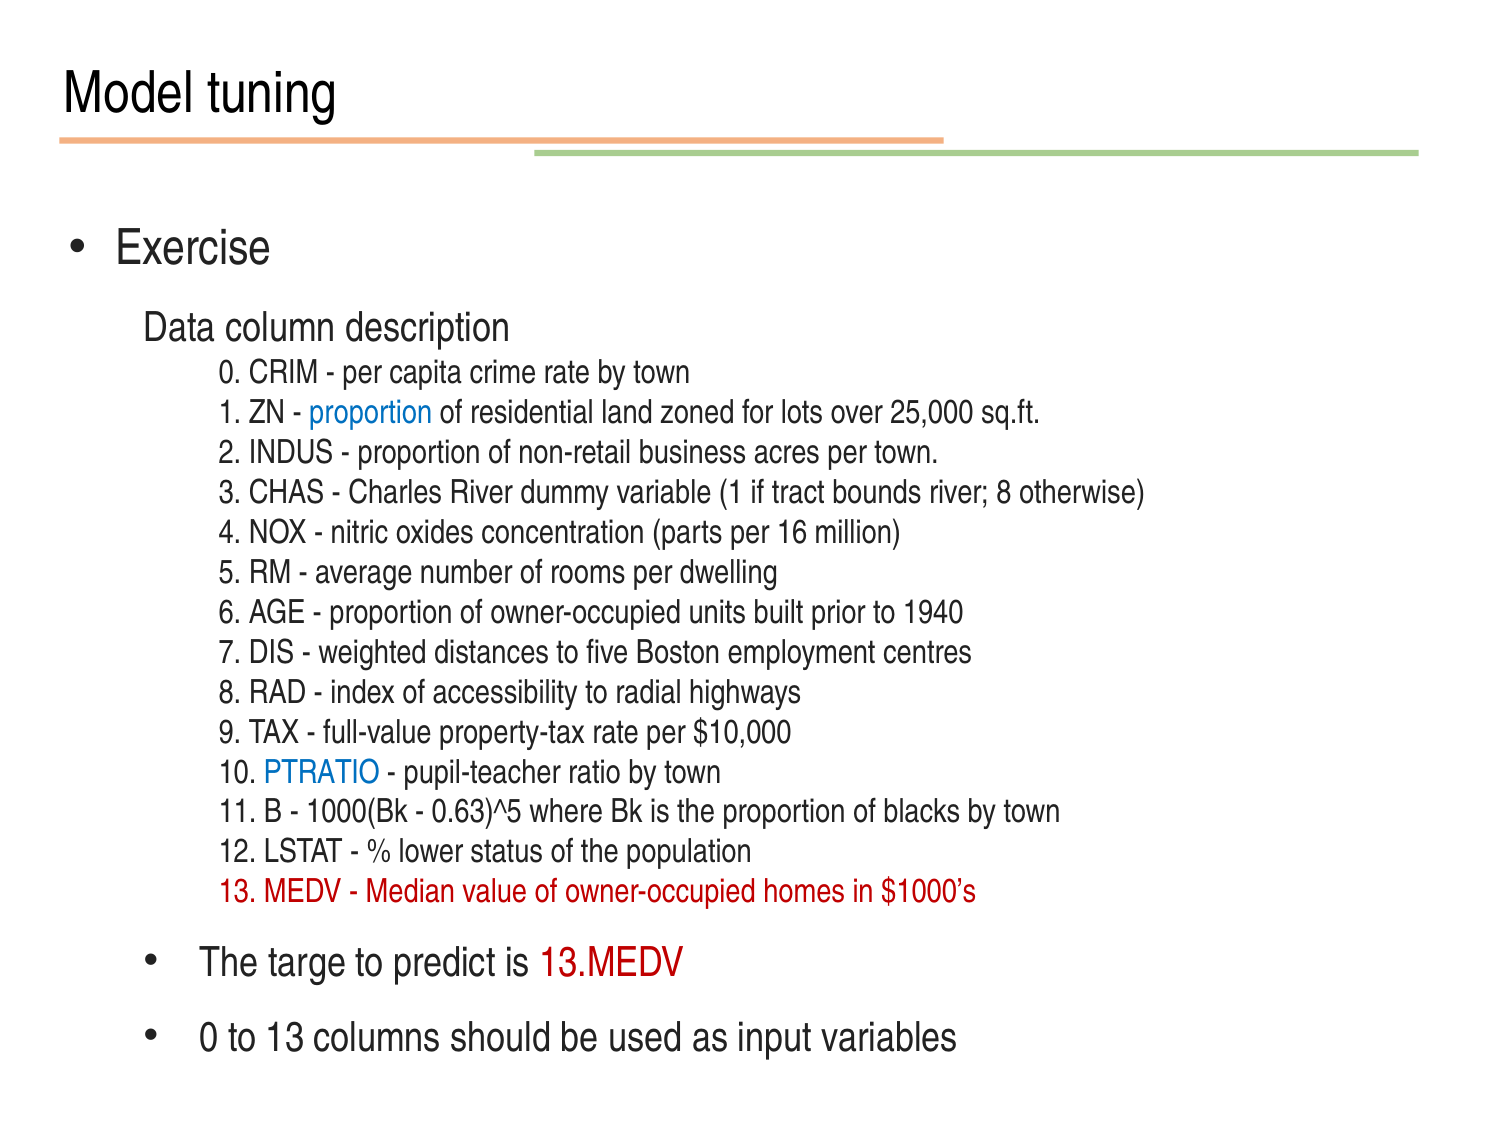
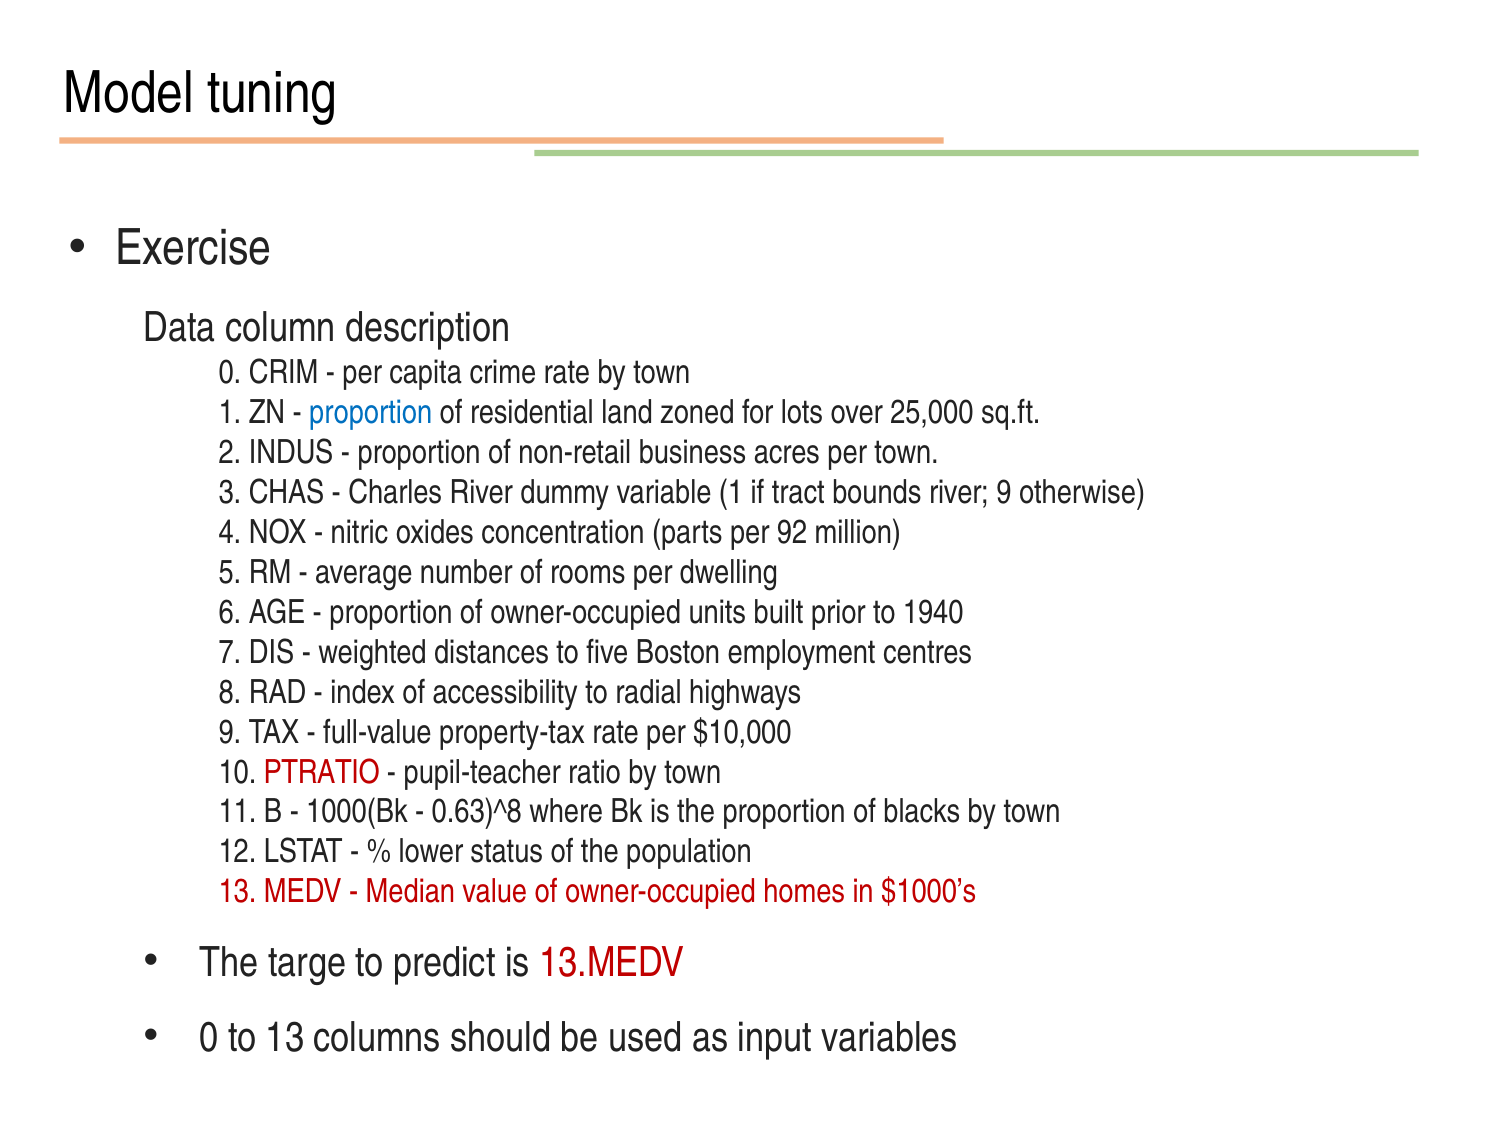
river 8: 8 -> 9 (1004, 492)
16: 16 -> 92 (792, 532)
PTRATIO colour: blue -> red (322, 772)
0.63)^5: 0.63)^5 -> 0.63)^8 (477, 812)
